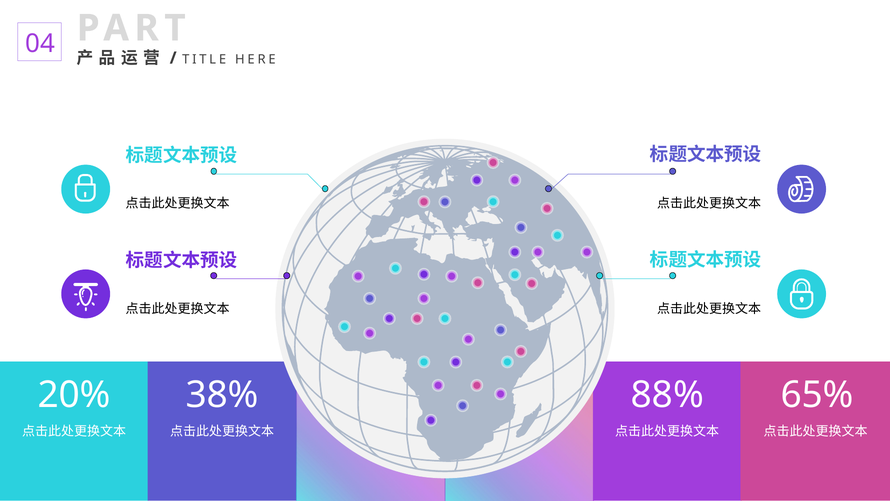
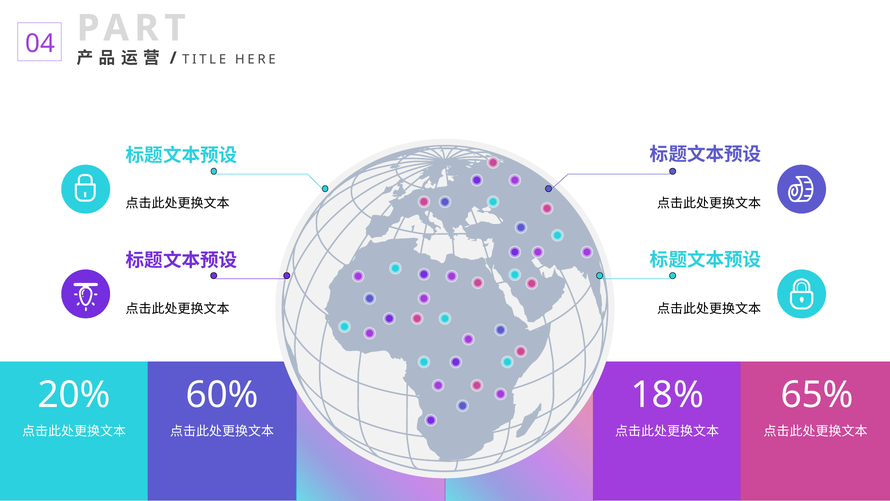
38%: 38% -> 60% (222, 395)
88%: 88% -> 18% (667, 395)
